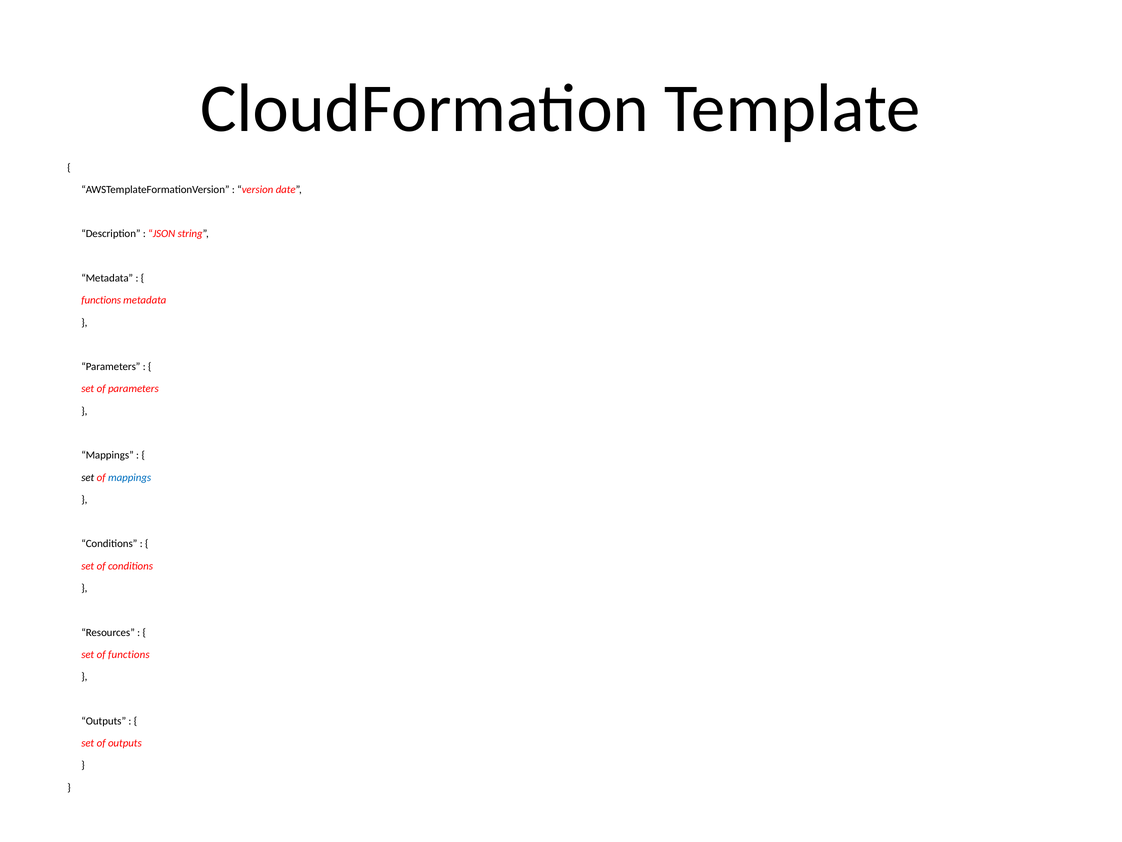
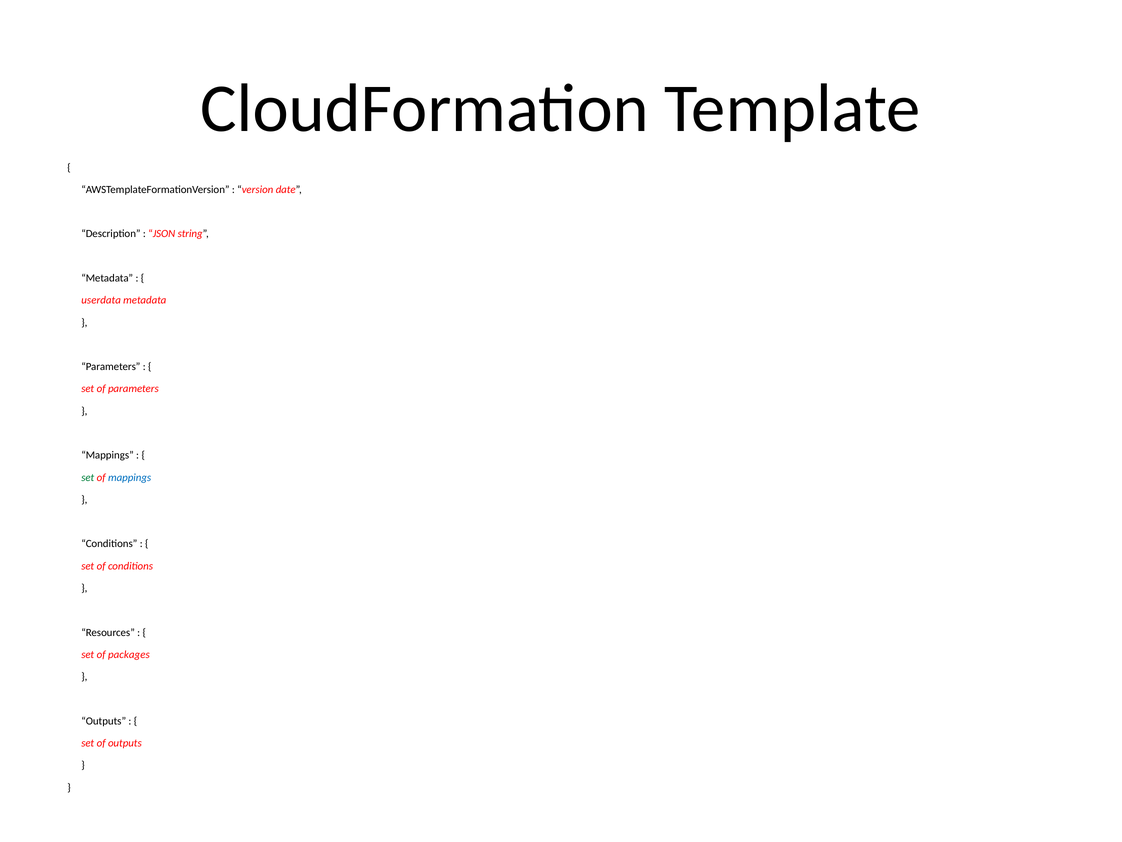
functions: functions -> userdata (101, 300)
set colour: black -> green (88, 477)
of functions: functions -> packages (129, 654)
